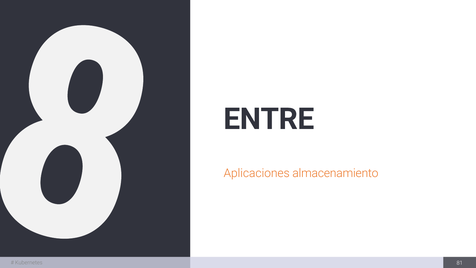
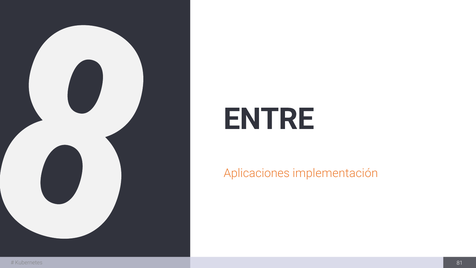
almacenamiento: almacenamiento -> implementación (335, 173)
